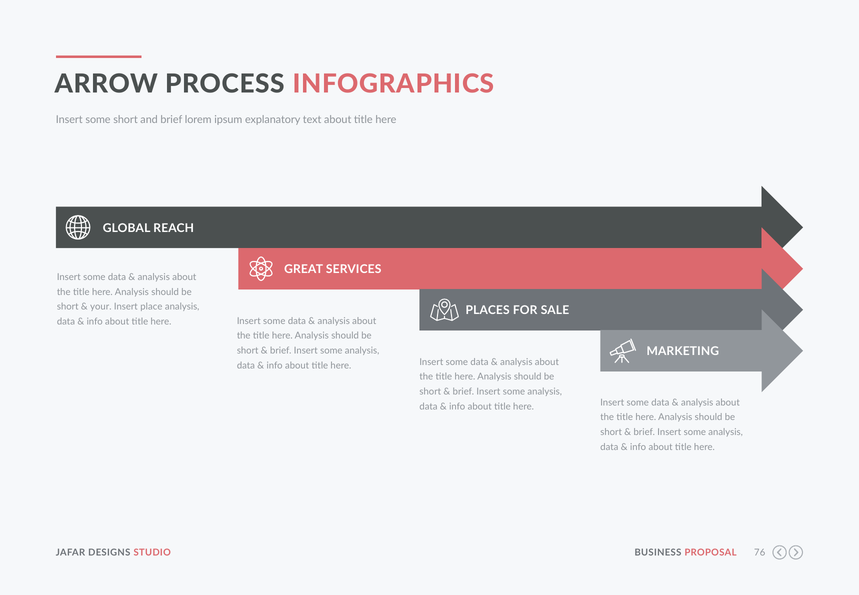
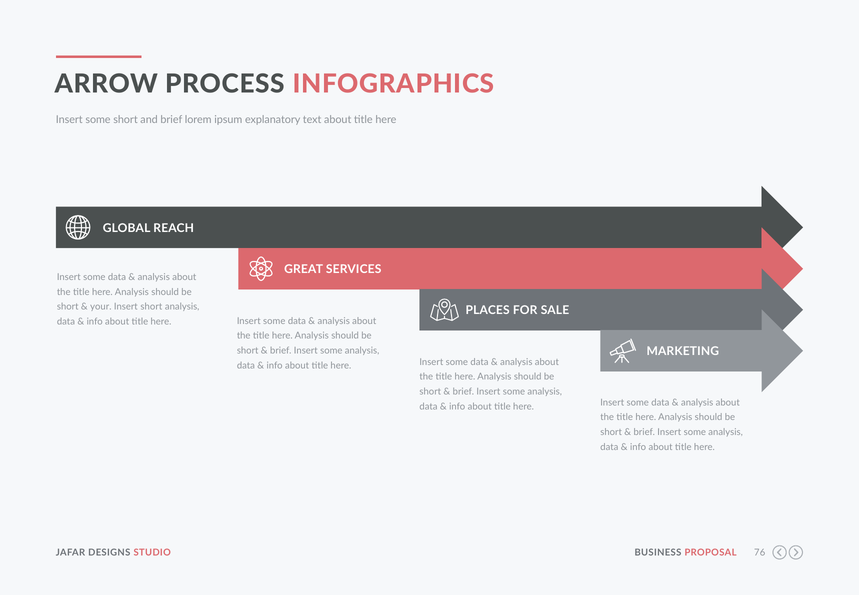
Insert place: place -> short (151, 307)
